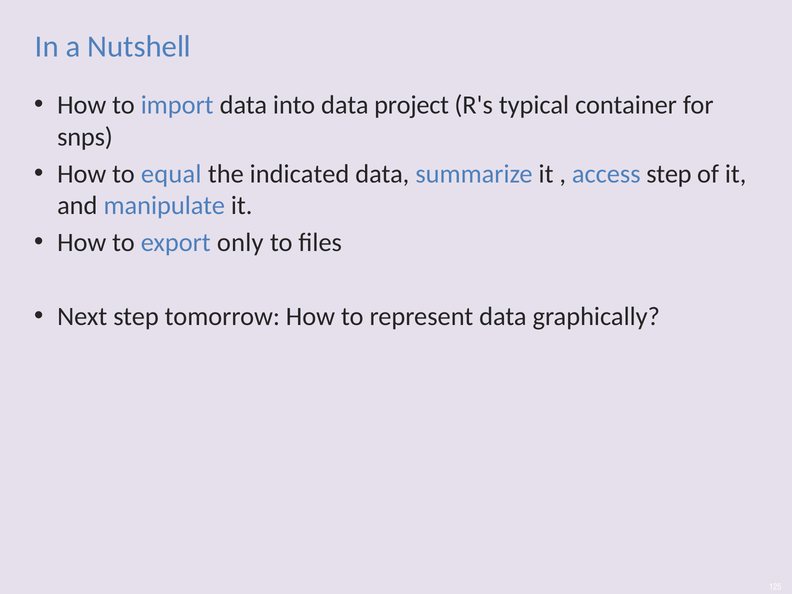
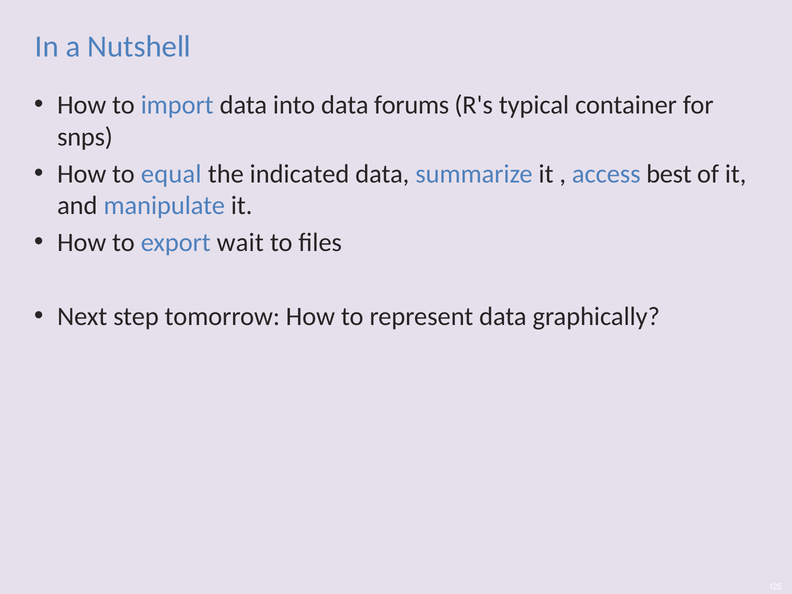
project: project -> forums (412, 105)
access step: step -> best (669, 174)
only: only -> wait (240, 242)
